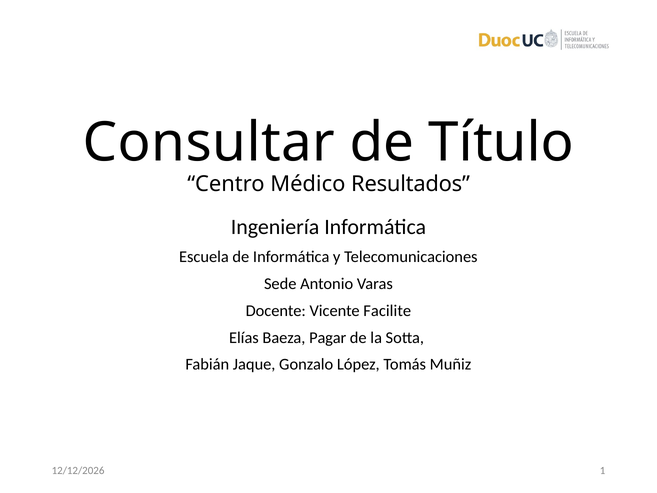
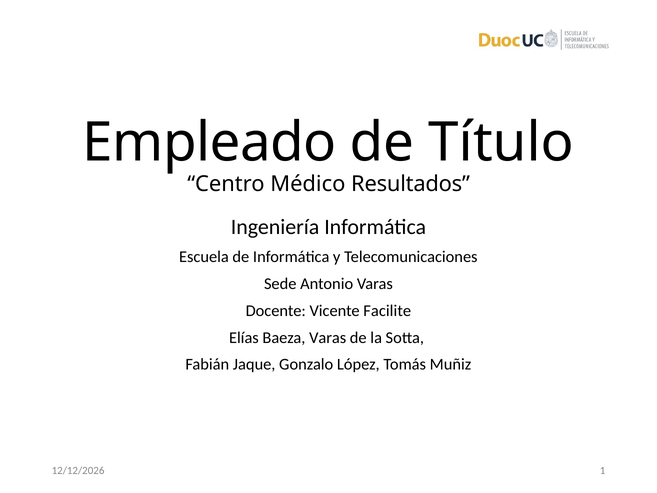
Consultar: Consultar -> Empleado (209, 142)
Baeza Pagar: Pagar -> Varas (328, 337)
